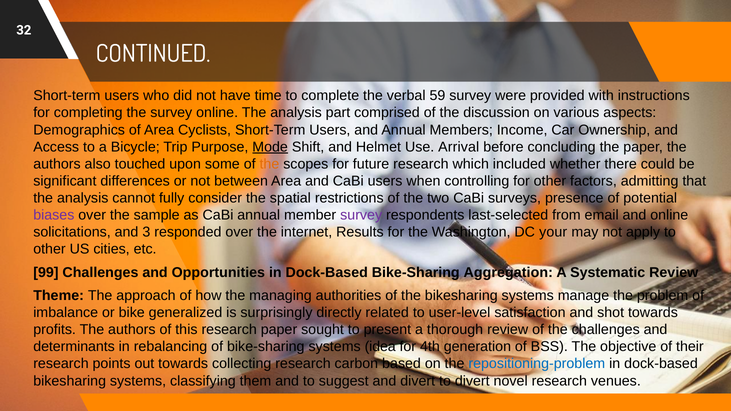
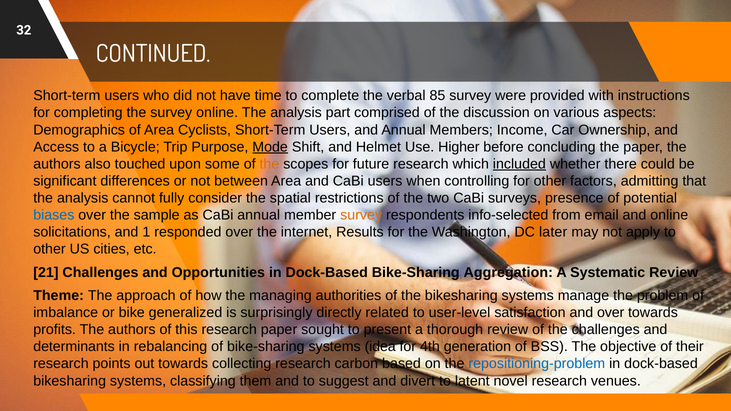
59: 59 -> 85 (437, 96)
Arrival: Arrival -> Higher (459, 147)
included underline: none -> present (519, 164)
biases colour: purple -> blue (54, 215)
survey colour: purple -> orange (361, 215)
last-selected: last-selected -> info-selected (508, 215)
3: 3 -> 1 (146, 232)
your: your -> later (553, 232)
99: 99 -> 21 (46, 273)
and shot: shot -> over (611, 313)
to divert: divert -> latent (472, 381)
